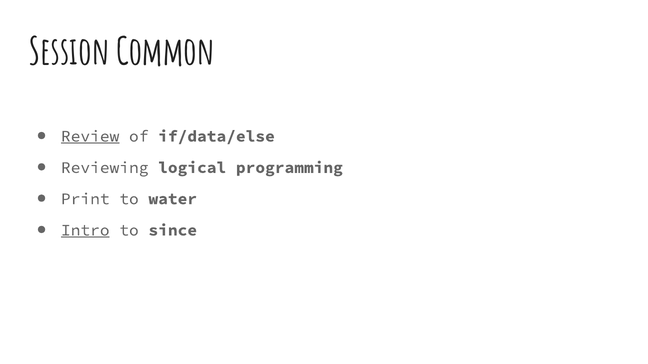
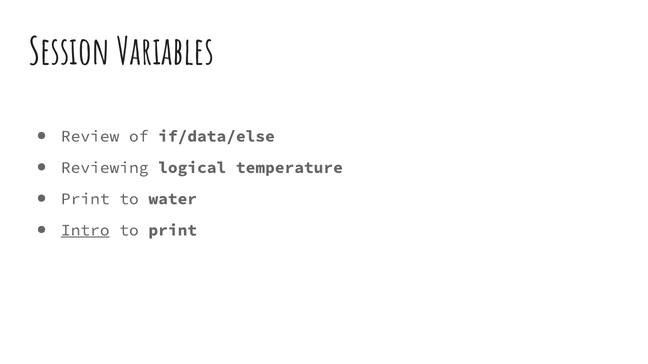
Common: Common -> Variables (165, 53)
Review underline: present -> none (90, 136)
programming: programming -> temperature (289, 168)
to since: since -> print (173, 230)
